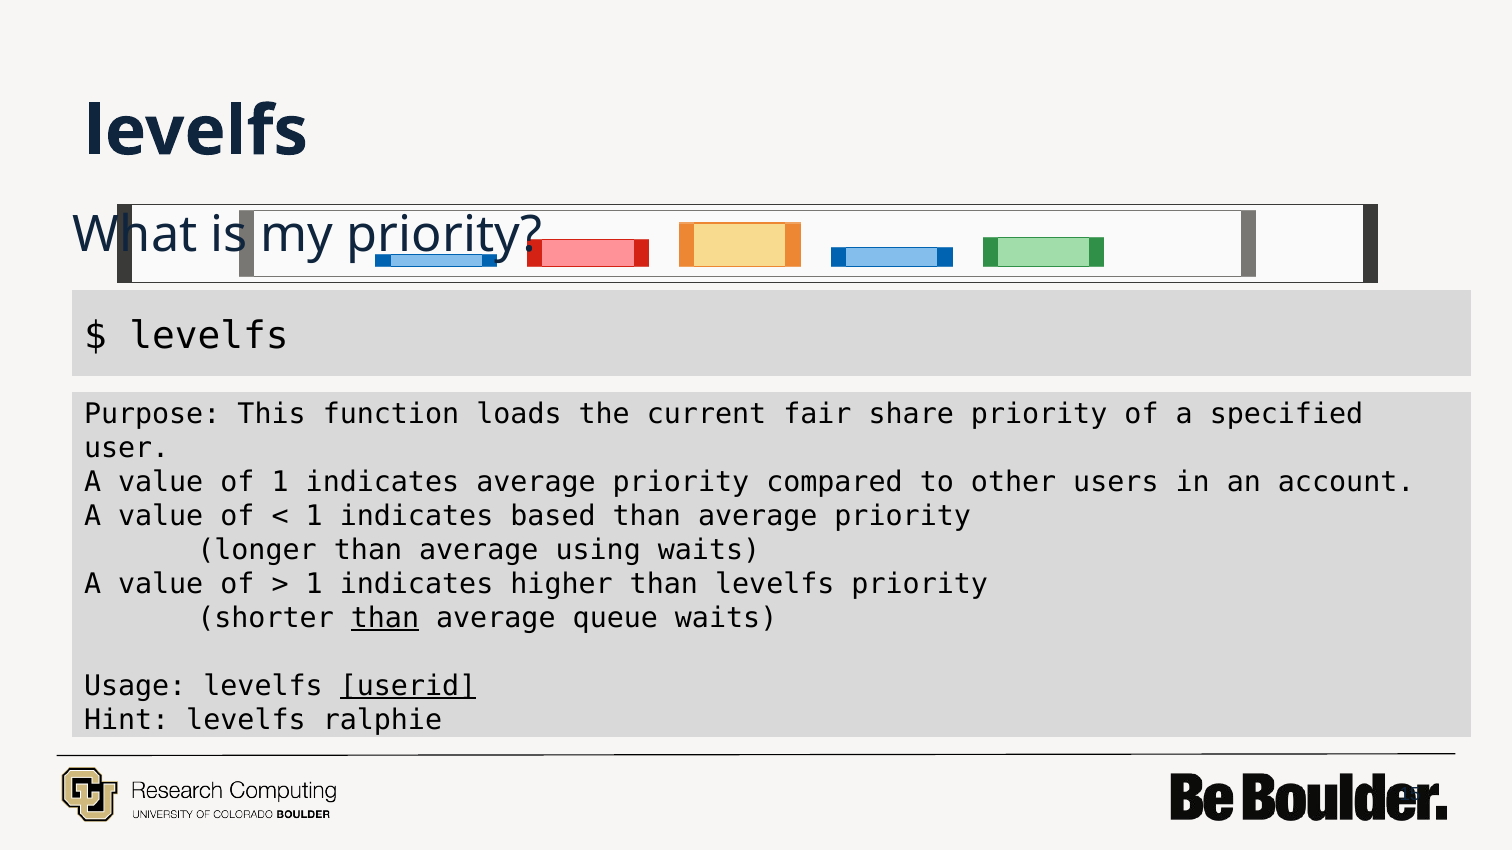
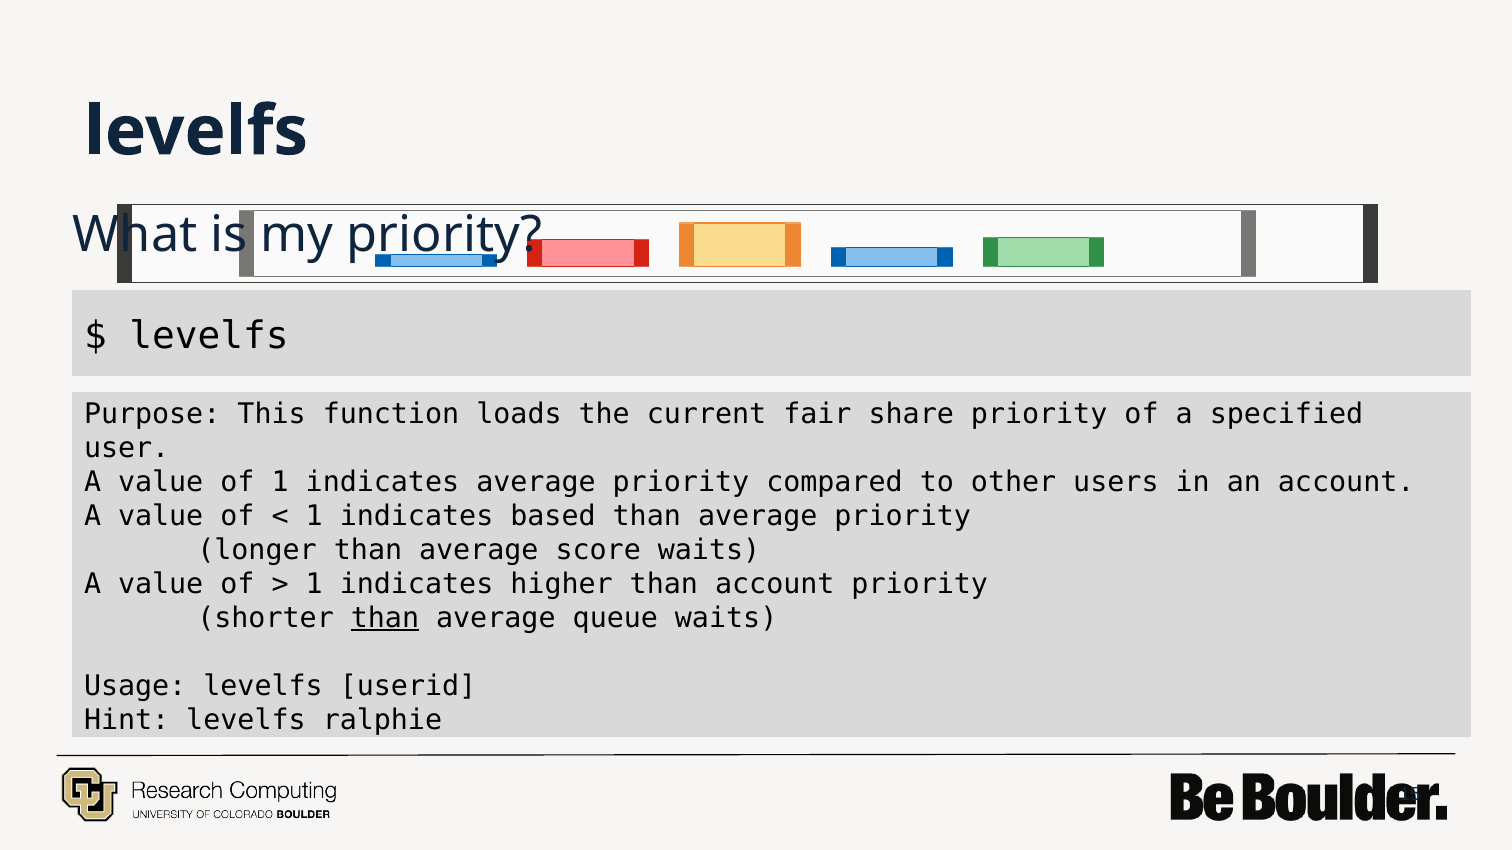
using: using -> score (598, 550)
than levelfs: levelfs -> account (775, 584)
userid underline: present -> none (408, 686)
